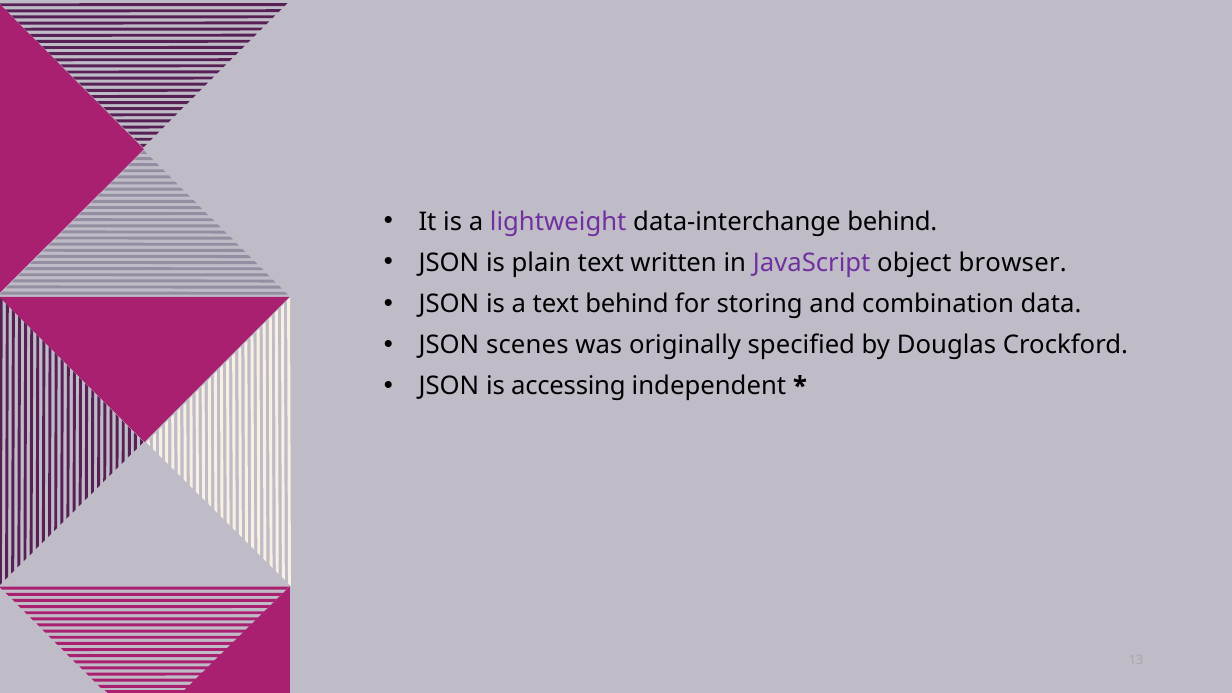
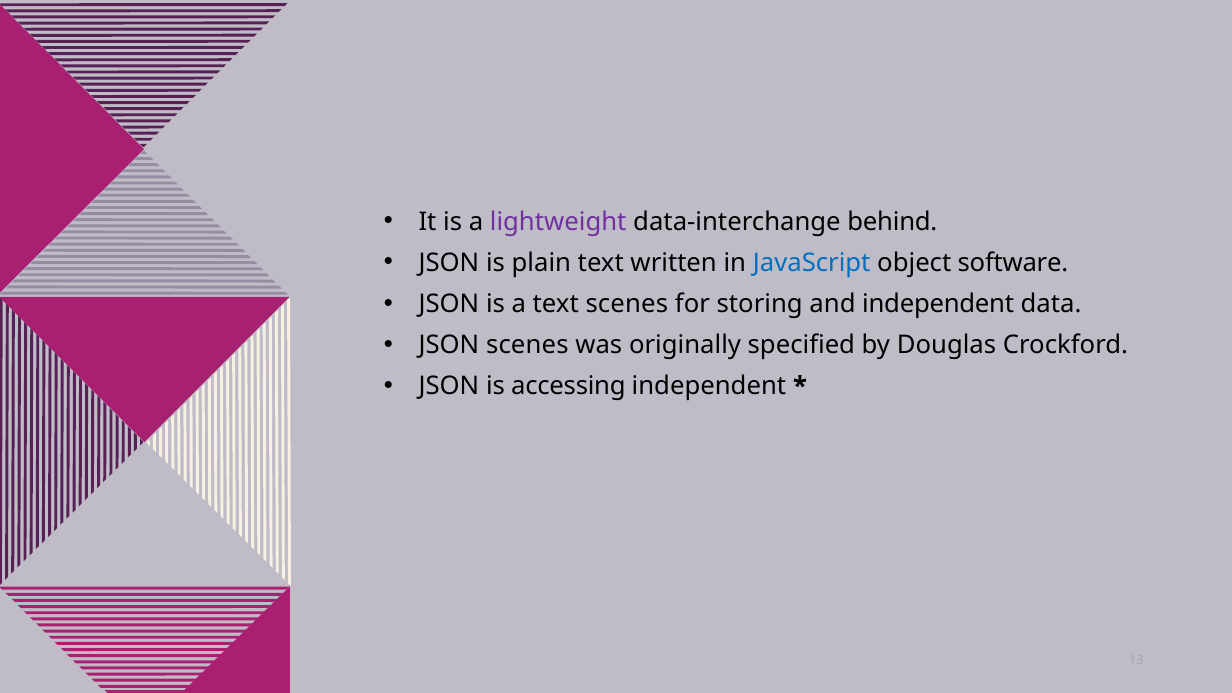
JavaScript colour: purple -> blue (812, 263)
browser: browser -> software (1013, 263)
text behind: behind -> scenes (627, 304)
and combination: combination -> independent (938, 304)
